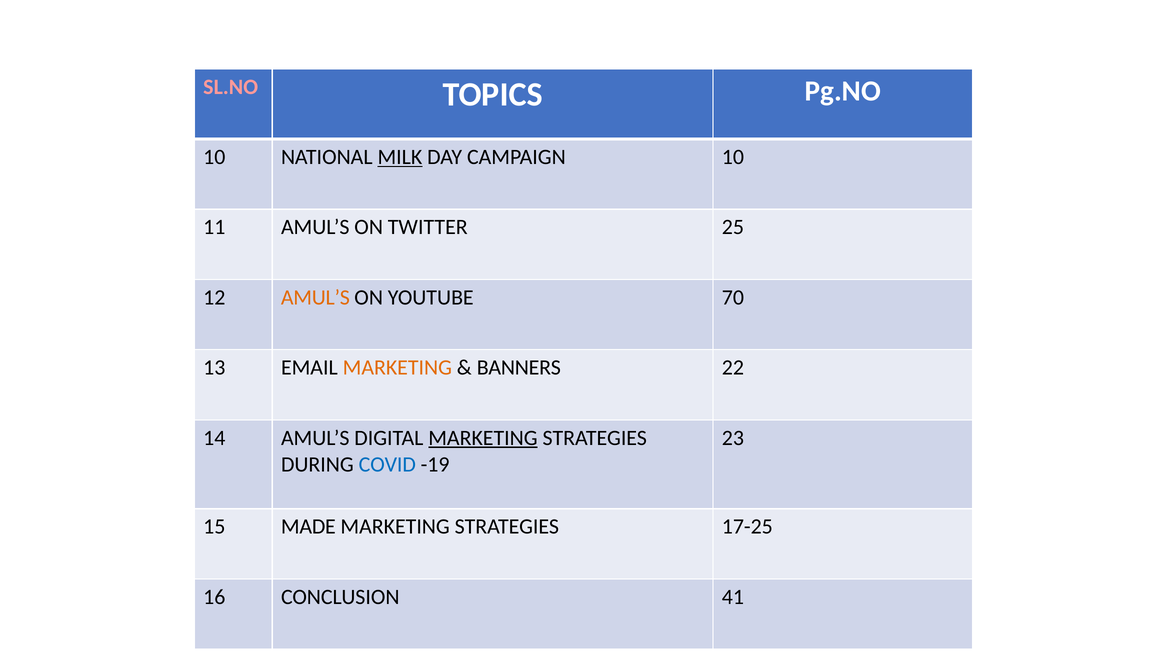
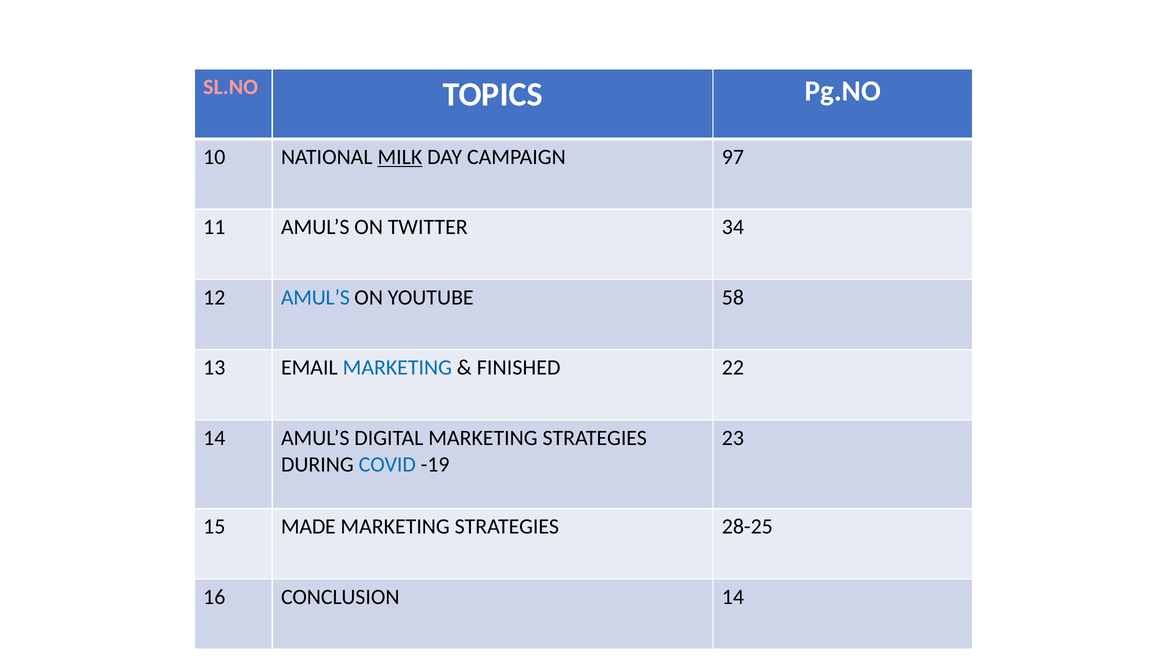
CAMPAIGN 10: 10 -> 97 (733, 157)
25: 25 -> 34 (733, 227)
AMUL’S colour: orange -> blue (315, 298)
70: 70 -> 58 (733, 298)
MARKETING colour: orange -> blue (397, 368)
BANNERS: BANNERS -> FINISHED (519, 368)
MARKETING underline: present -> none (483, 438)
17-25: 17-25 -> 28-25 (747, 527)
CONCLUSION 41: 41 -> 14 (733, 597)
